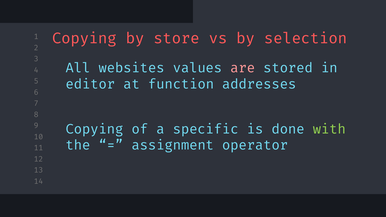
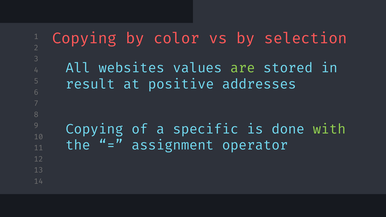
store: store -> color (177, 39)
are colour: pink -> light green (243, 68)
editor: editor -> result (90, 84)
function: function -> positive (181, 84)
